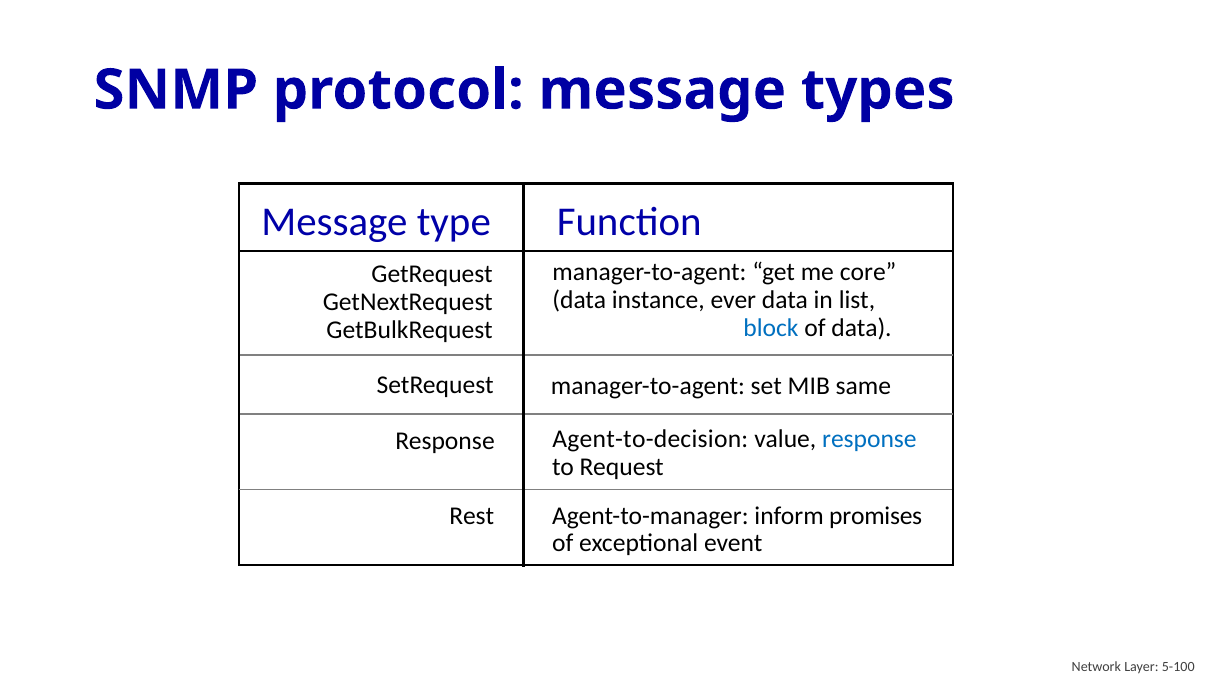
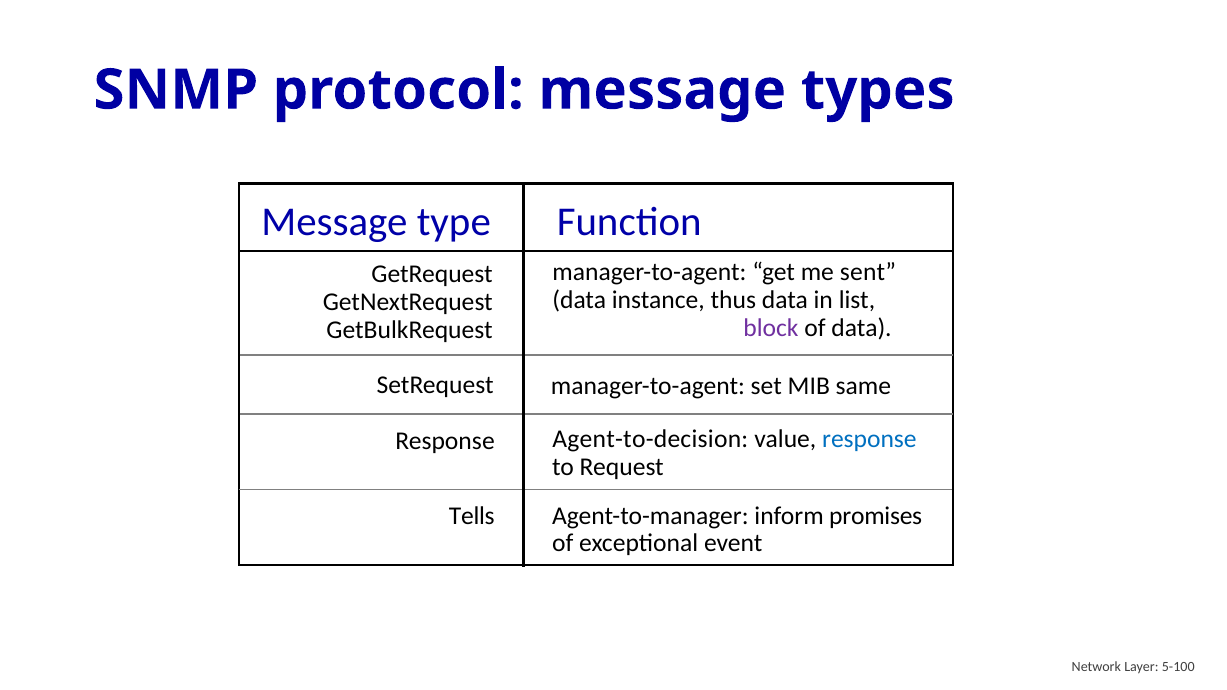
core: core -> sent (868, 273)
ever: ever -> thus (733, 300)
block colour: blue -> purple (771, 328)
Rest: Rest -> Tells (472, 516)
